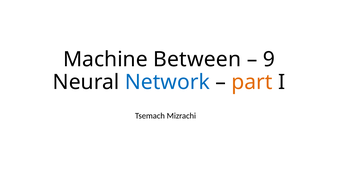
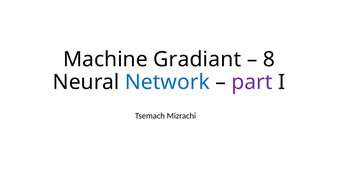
Between: Between -> Gradiant (197, 59)
9: 9 -> 8 (269, 59)
part colour: orange -> purple (252, 82)
